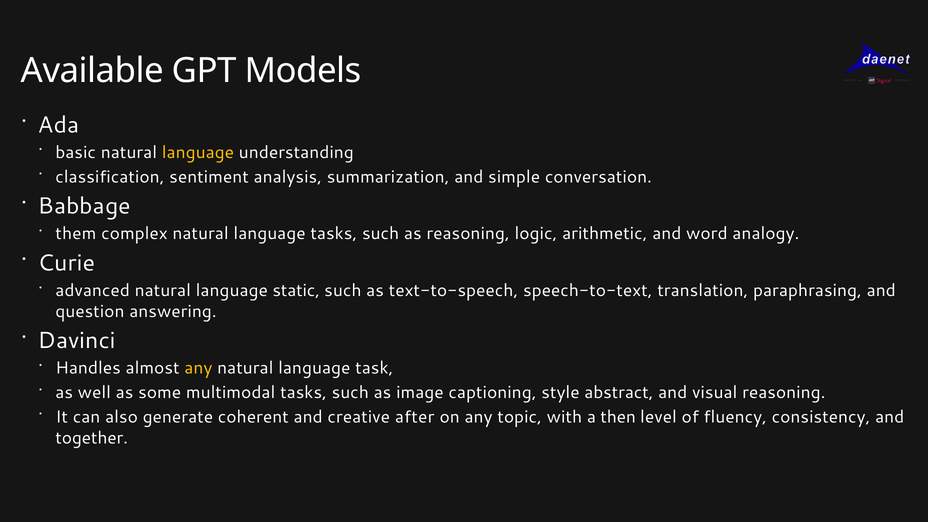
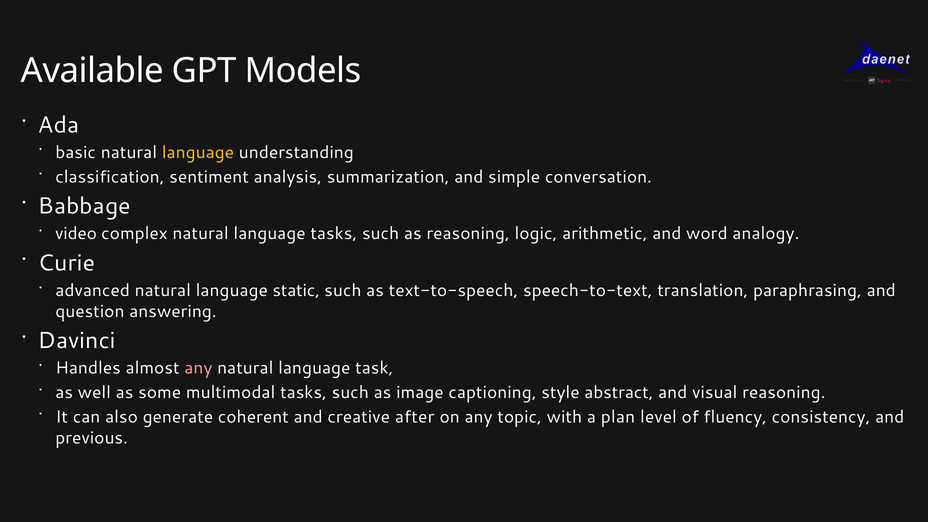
them: them -> video (76, 234)
any colour: yellow -> pink (198, 368)
then: then -> plan (618, 417)
together: together -> previous (92, 438)
